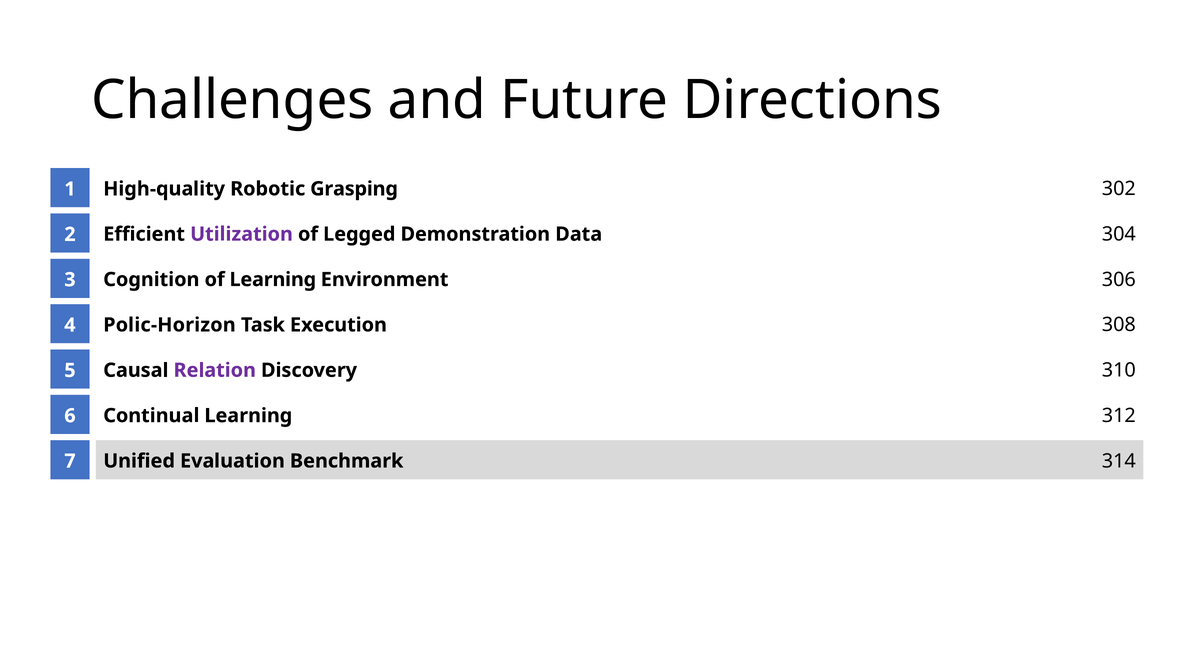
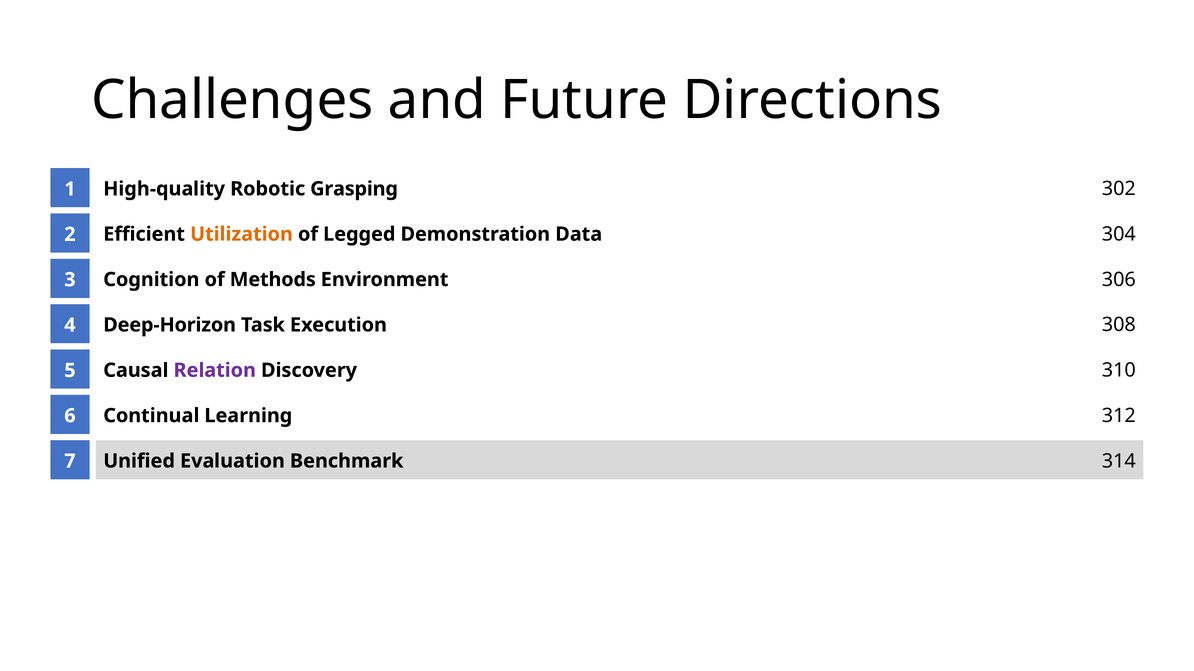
Utilization colour: purple -> orange (242, 234)
of Learning: Learning -> Methods (273, 280)
Polic-Horizon: Polic-Horizon -> Deep-Horizon (170, 325)
